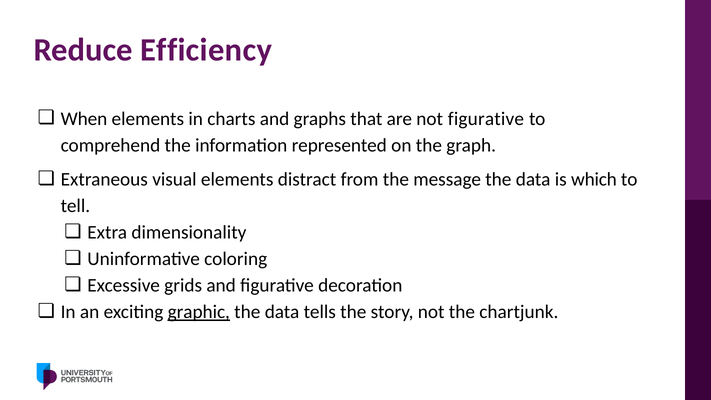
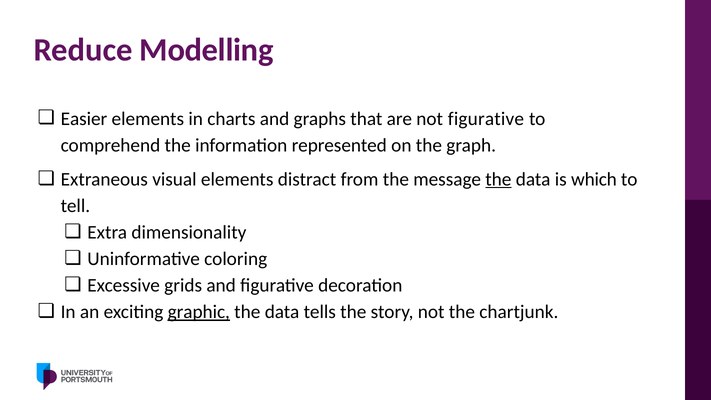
Efficiency: Efficiency -> Modelling (206, 50)
When: When -> Easier (84, 119)
the underline: none -> present (498, 179)
